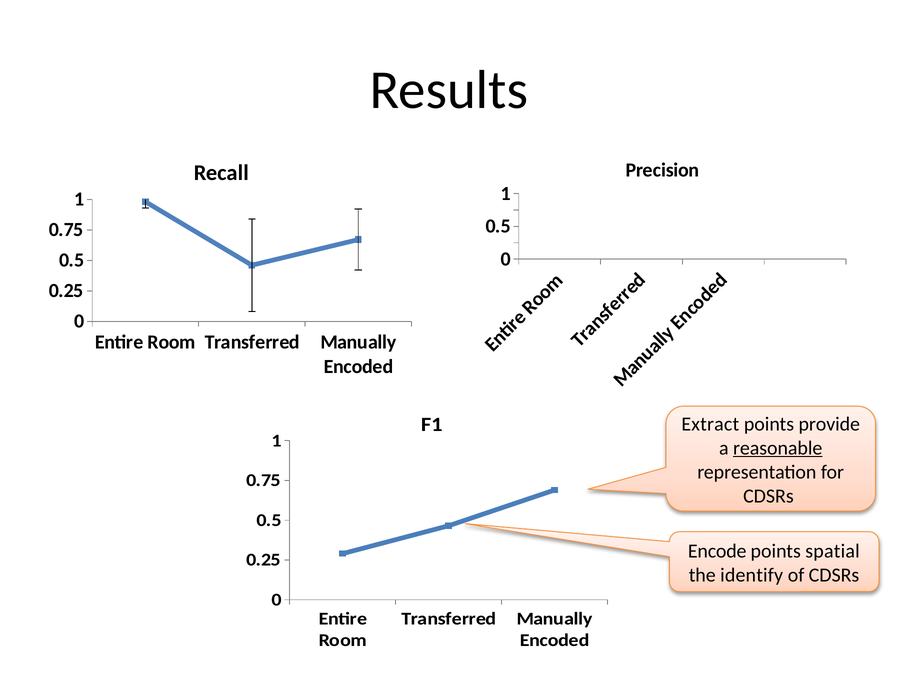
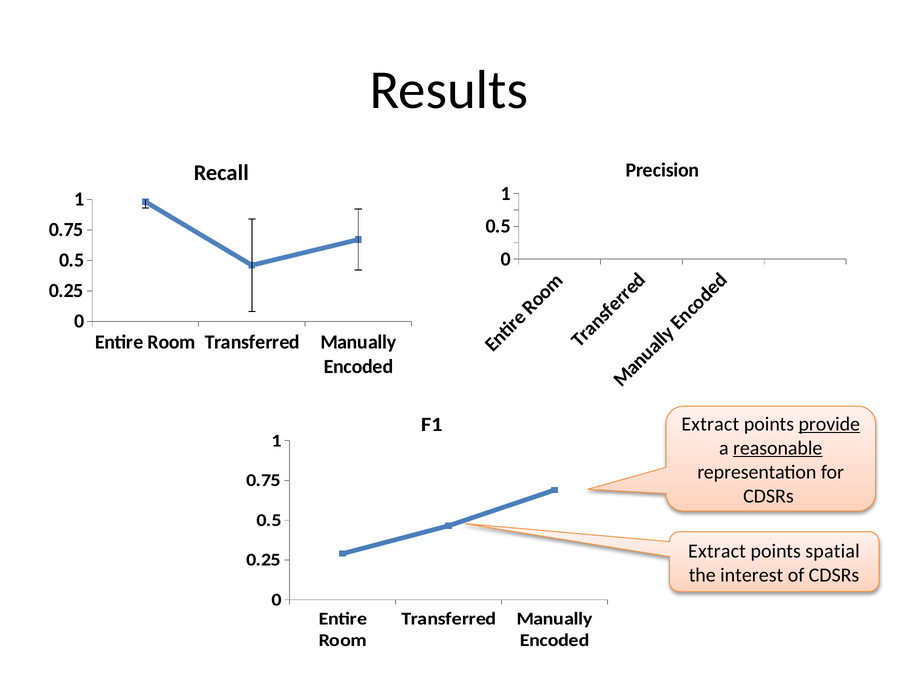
provide underline: none -> present (829, 424)
Encode: Encode -> Extract (717, 551)
identify: identify -> interest (752, 575)
